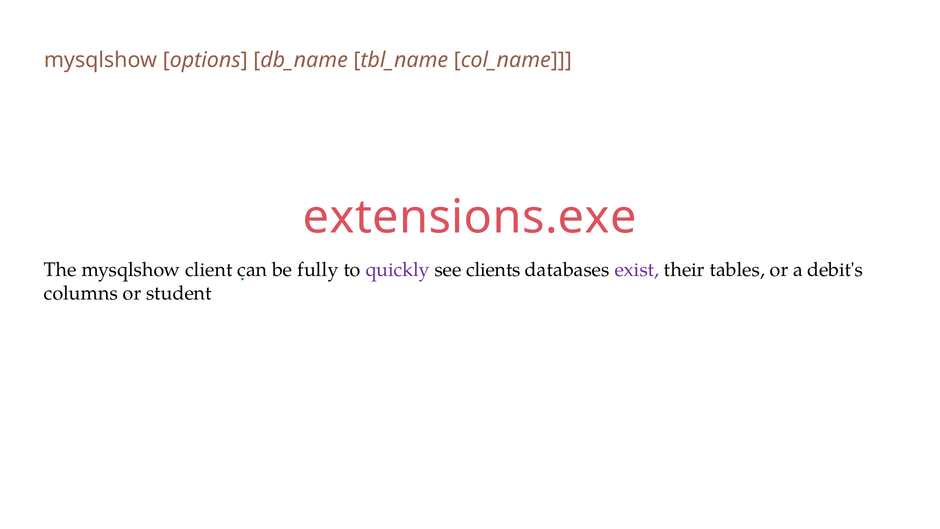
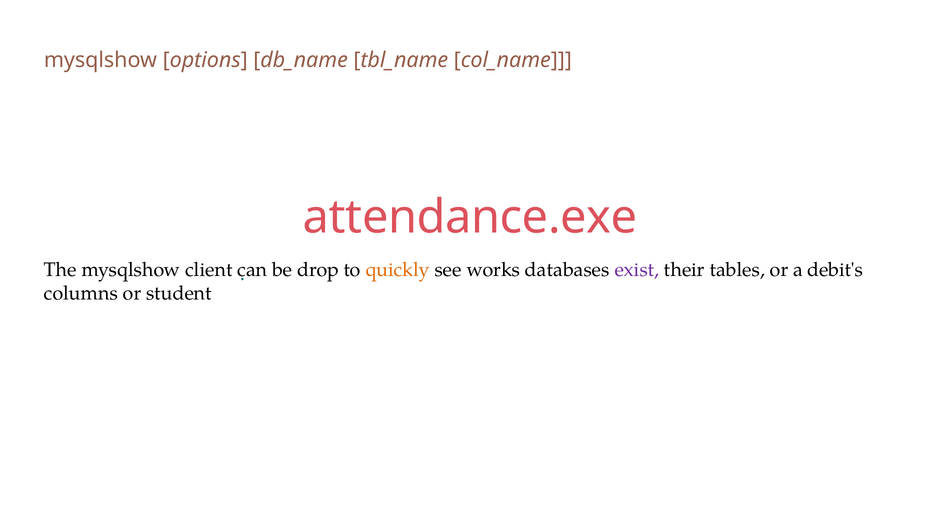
extensions.exe: extensions.exe -> attendance.exe (470, 217)
fully: fully -> drop (318, 270)
quickly colour: purple -> orange (398, 270)
clients: clients -> works (493, 270)
